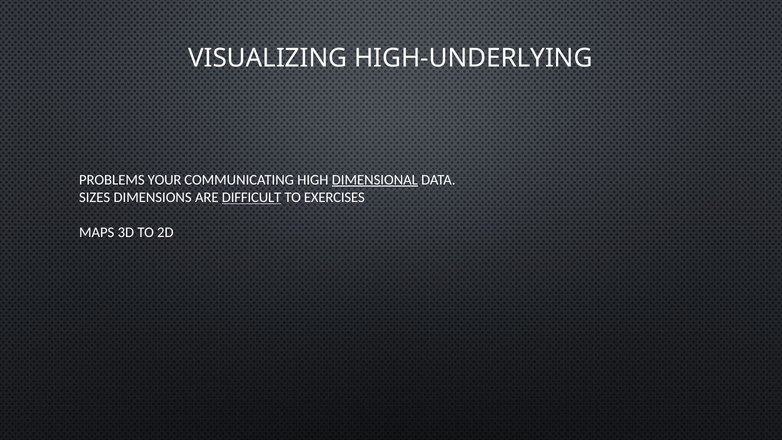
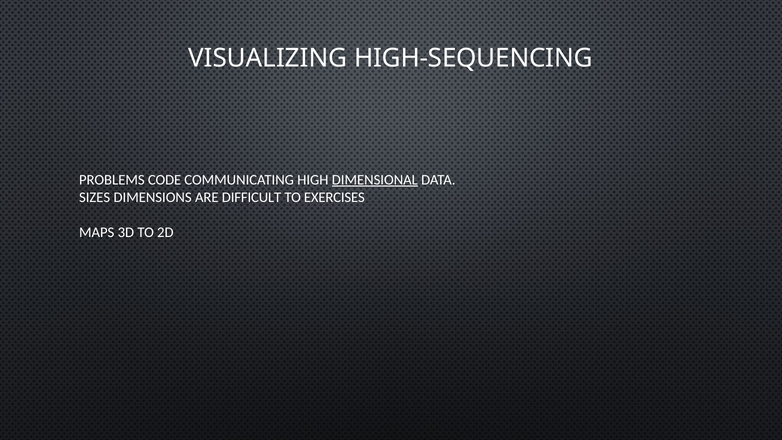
HIGH-UNDERLYING: HIGH-UNDERLYING -> HIGH-SEQUENCING (473, 58)
YOUR: YOUR -> CODE (165, 180)
DIFFICULT underline: present -> none (252, 197)
